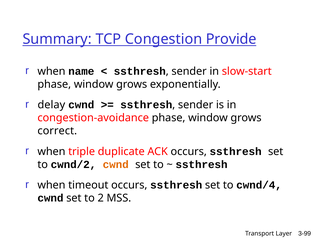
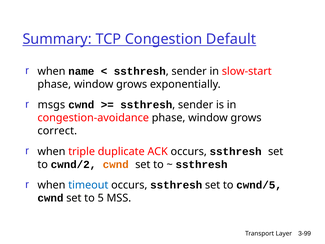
Provide: Provide -> Default (231, 39)
delay: delay -> msgs (51, 105)
timeout colour: black -> blue (88, 185)
cwnd/4: cwnd/4 -> cwnd/5 (259, 185)
2: 2 -> 5 (101, 198)
